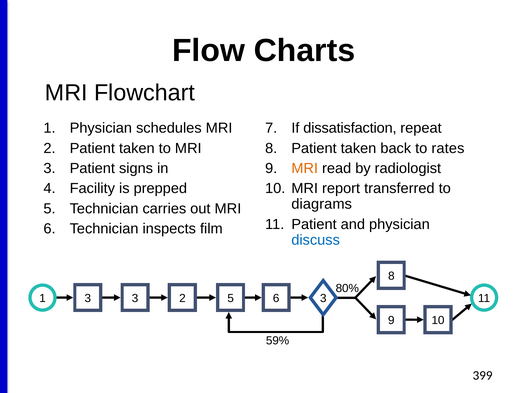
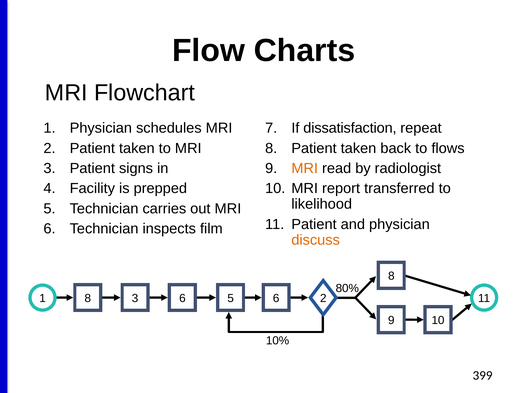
rates: rates -> flows (448, 148)
diagrams: diagrams -> likelihood (322, 204)
discuss colour: blue -> orange (316, 240)
1 3: 3 -> 8 (88, 298)
3 2: 2 -> 6 (182, 298)
6 3: 3 -> 2 (323, 298)
59%: 59% -> 10% (278, 341)
